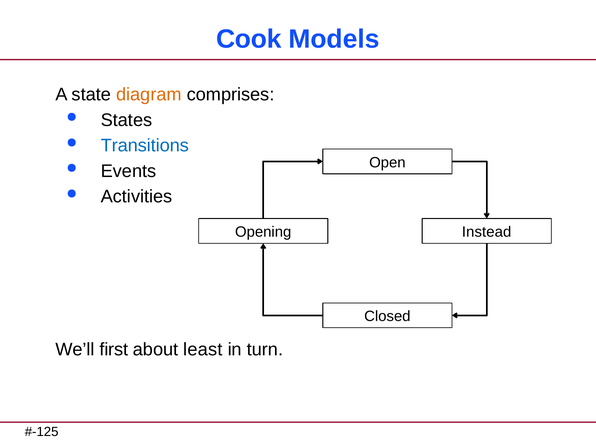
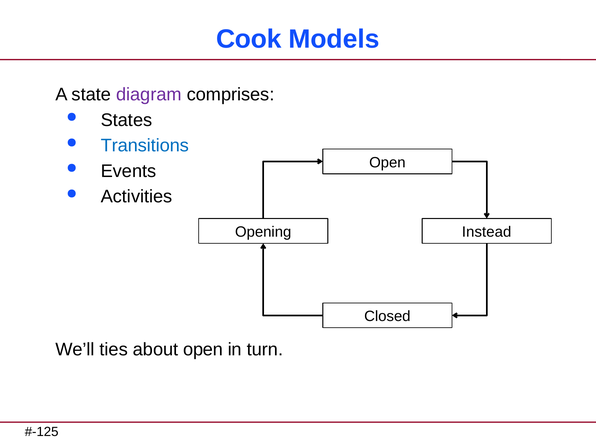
diagram colour: orange -> purple (149, 95)
first: first -> ties (114, 349)
about least: least -> open (203, 349)
